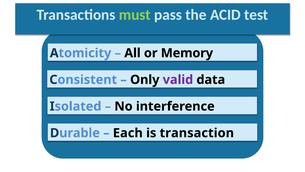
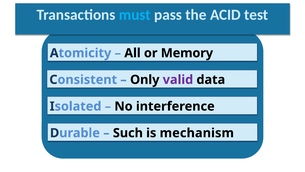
must colour: light green -> light blue (135, 15)
Each: Each -> Such (128, 133)
transaction: transaction -> mechanism (197, 133)
